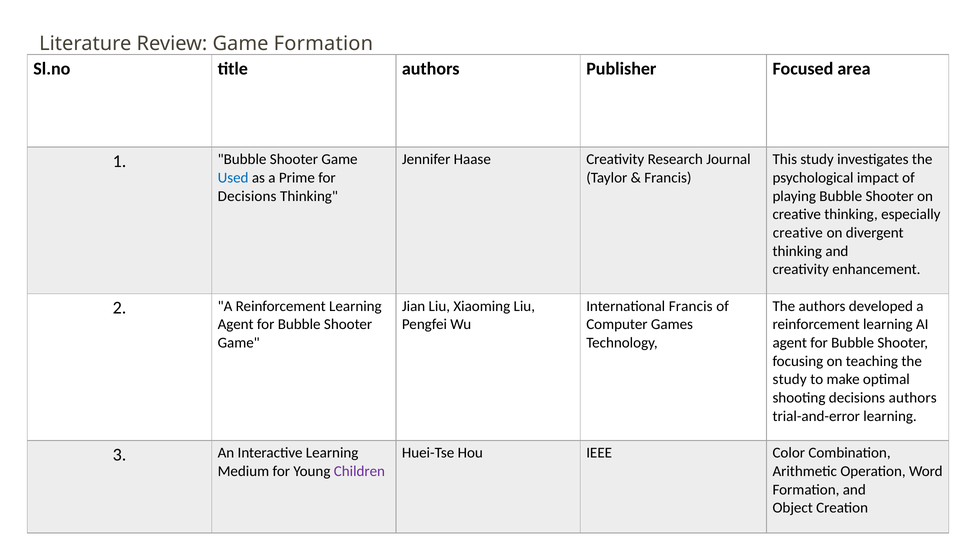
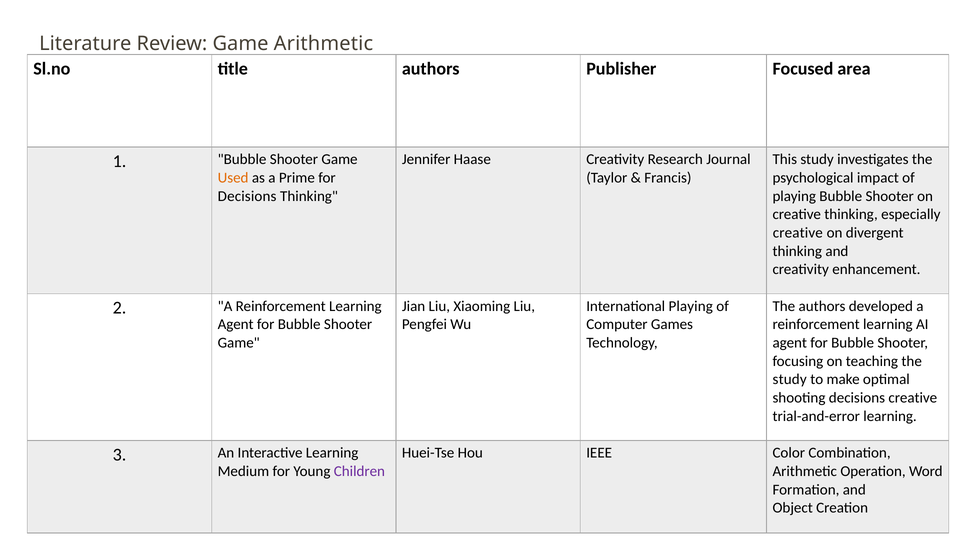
Game Formation: Formation -> Arithmetic (323, 44)
Used colour: blue -> orange (233, 178)
International Francis: Francis -> Playing (691, 307)
decisions authors: authors -> creative (913, 398)
